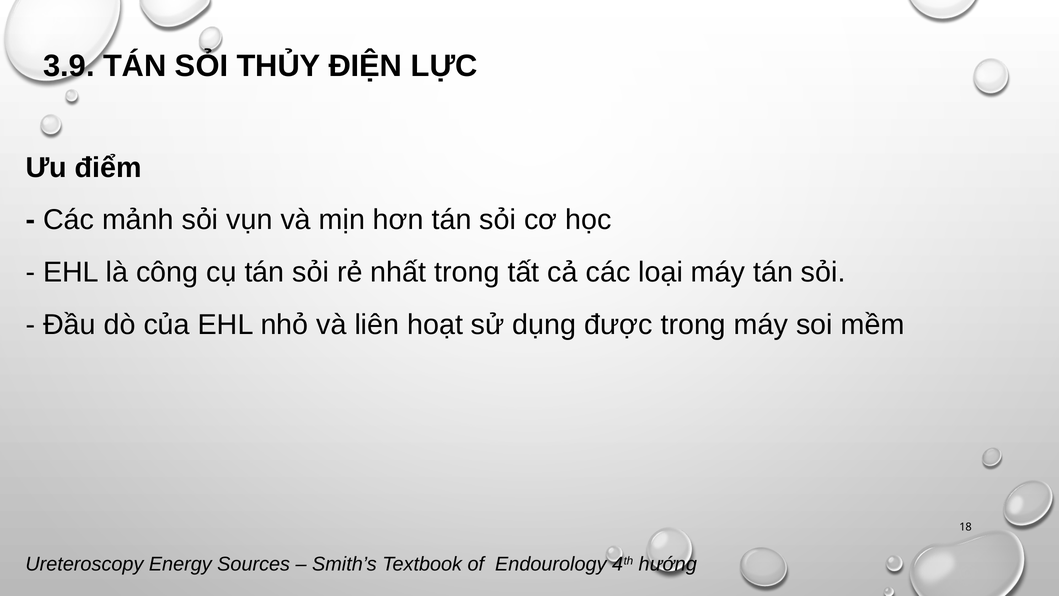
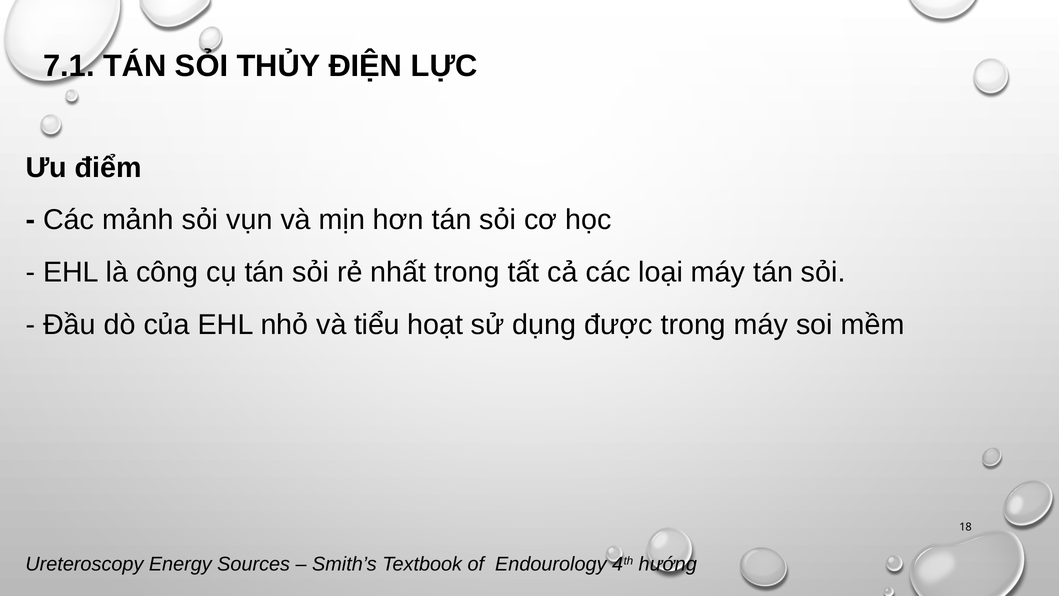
3.9: 3.9 -> 7.1 (69, 66)
liên: liên -> tiểu (377, 325)
